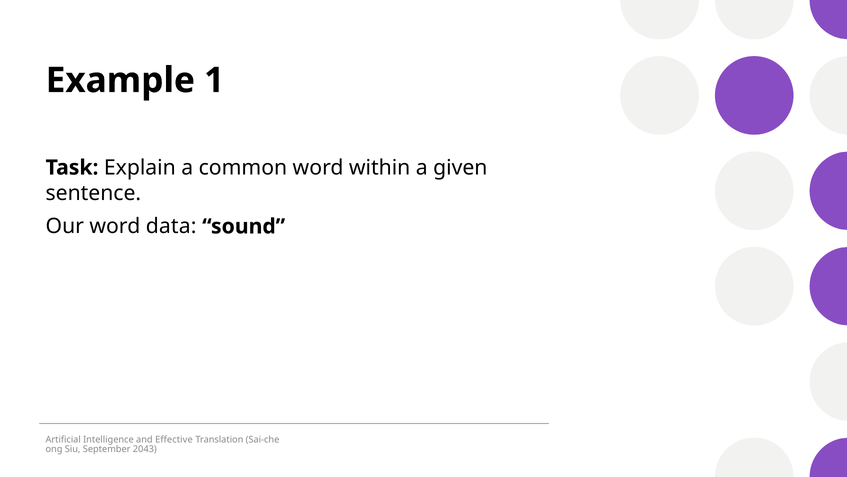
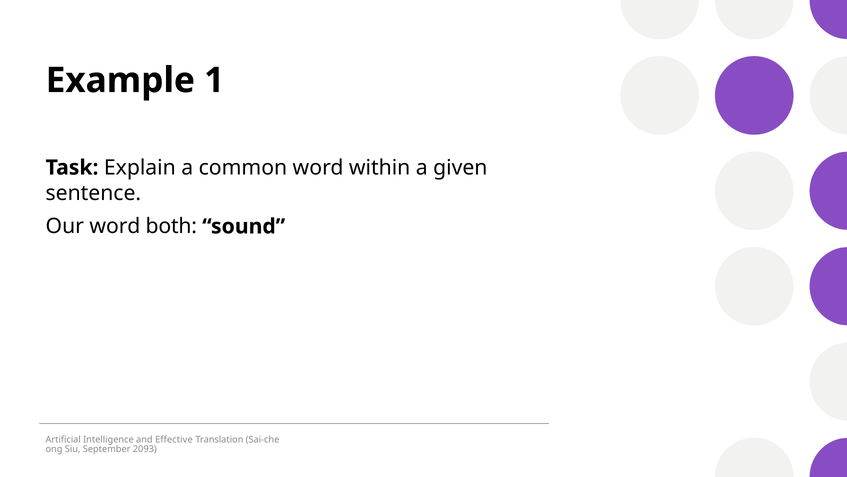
data: data -> both (171, 226)
2043: 2043 -> 2093 (145, 448)
